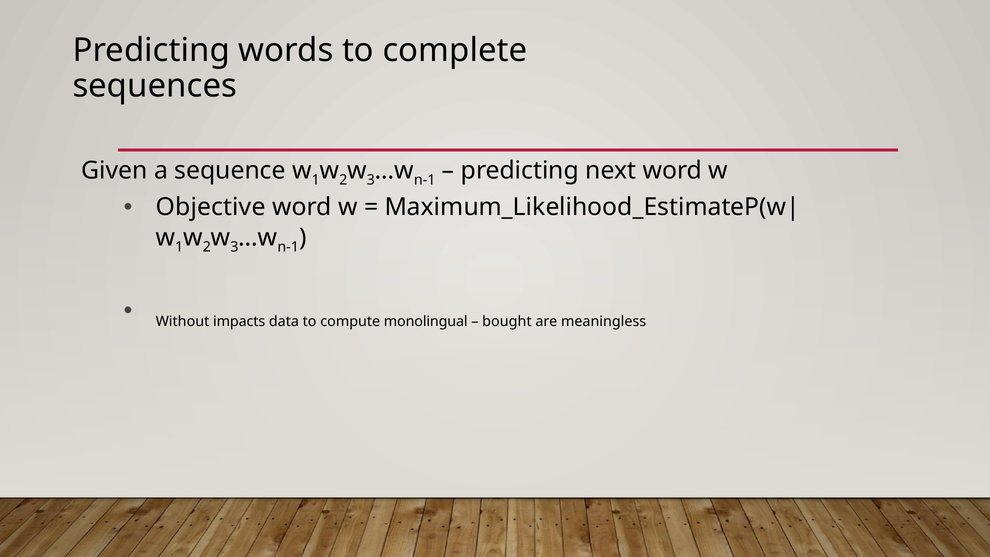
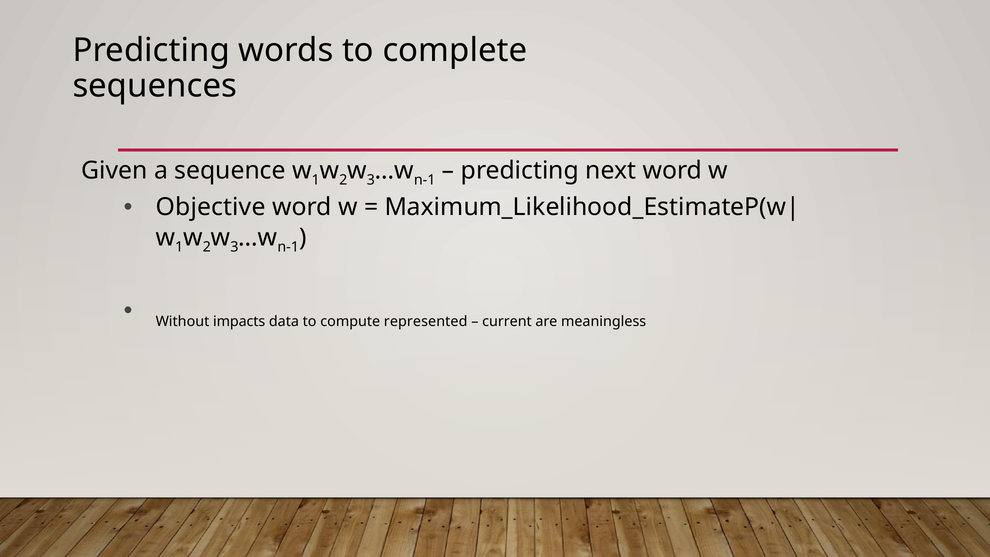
monolingual: monolingual -> represented (426, 321)
bought: bought -> current (507, 321)
